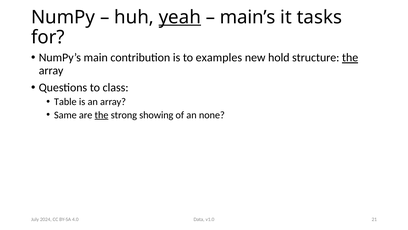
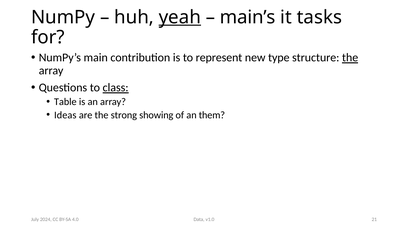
examples: examples -> represent (219, 58)
hold: hold -> type (279, 58)
class underline: none -> present (116, 88)
Same: Same -> Ideas (65, 115)
the underline: present -> none (102, 115)
none: none -> them (212, 115)
